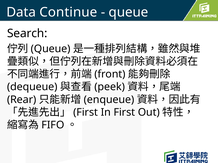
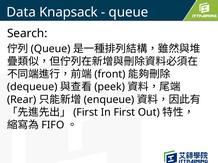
Continue: Continue -> Knapsack (68, 12)
